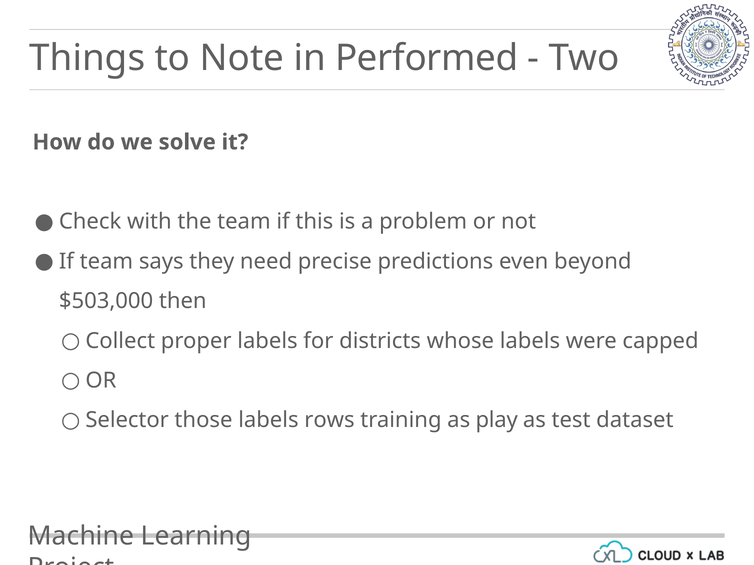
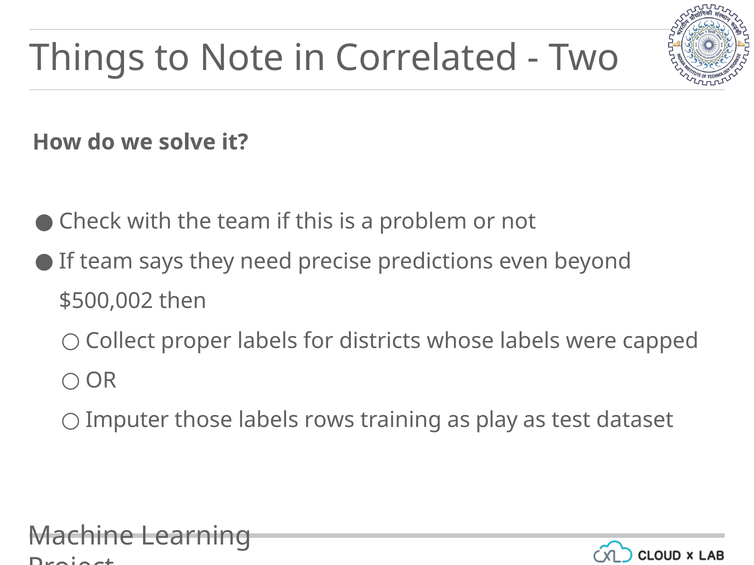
Performed: Performed -> Correlated (427, 58)
$503,000: $503,000 -> $500,002 (106, 301)
Selector: Selector -> Imputer (127, 421)
